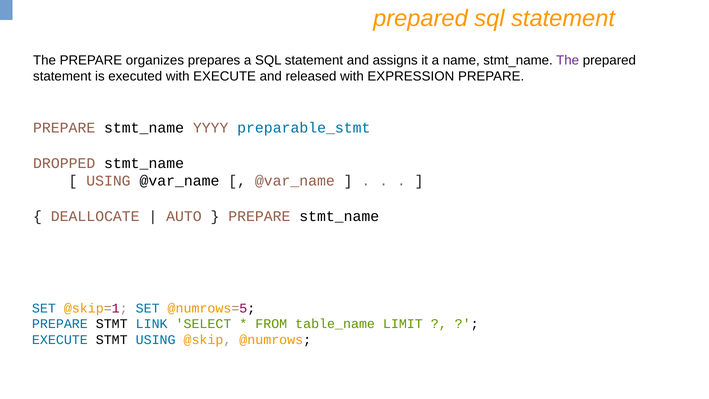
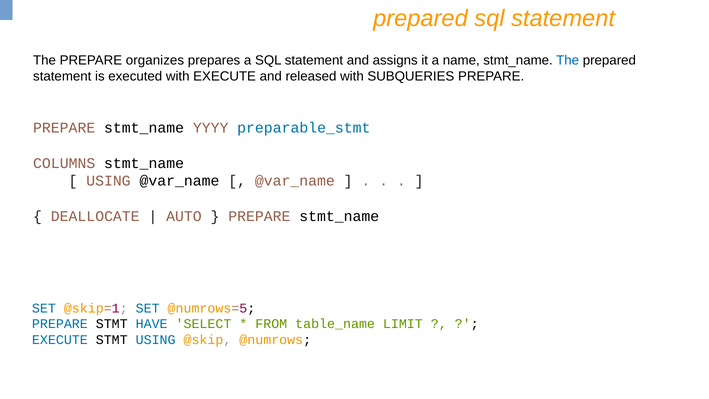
The colour: purple -> blue (568, 60)
EXPRESSION: EXPRESSION -> SUBQUERIES (411, 76)
DROPPED: DROPPED -> COLUMNS (64, 163)
LINK: LINK -> HAVE (152, 324)
